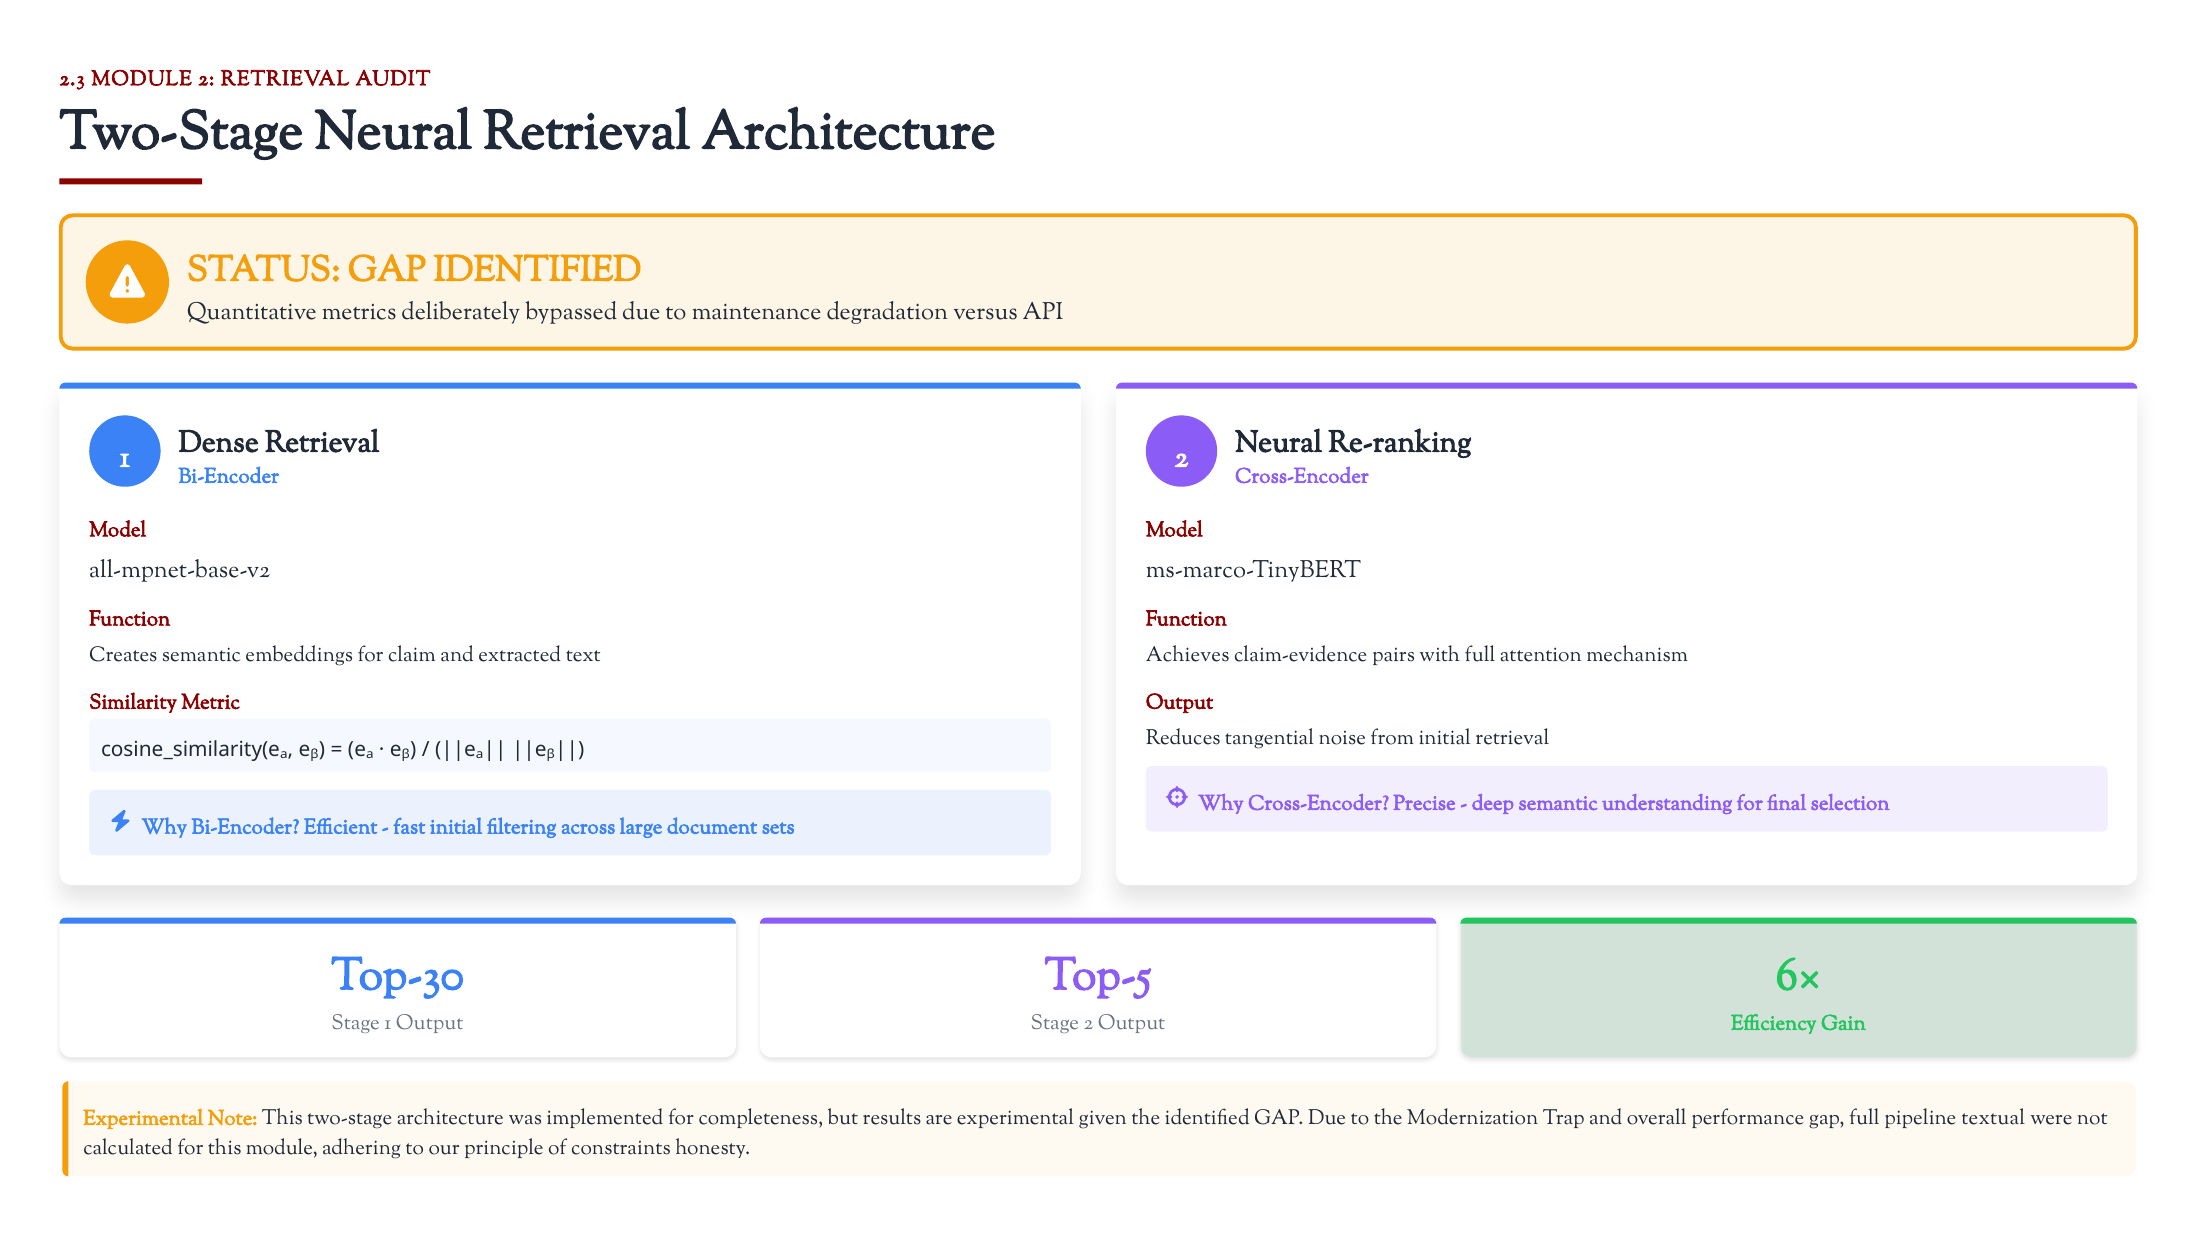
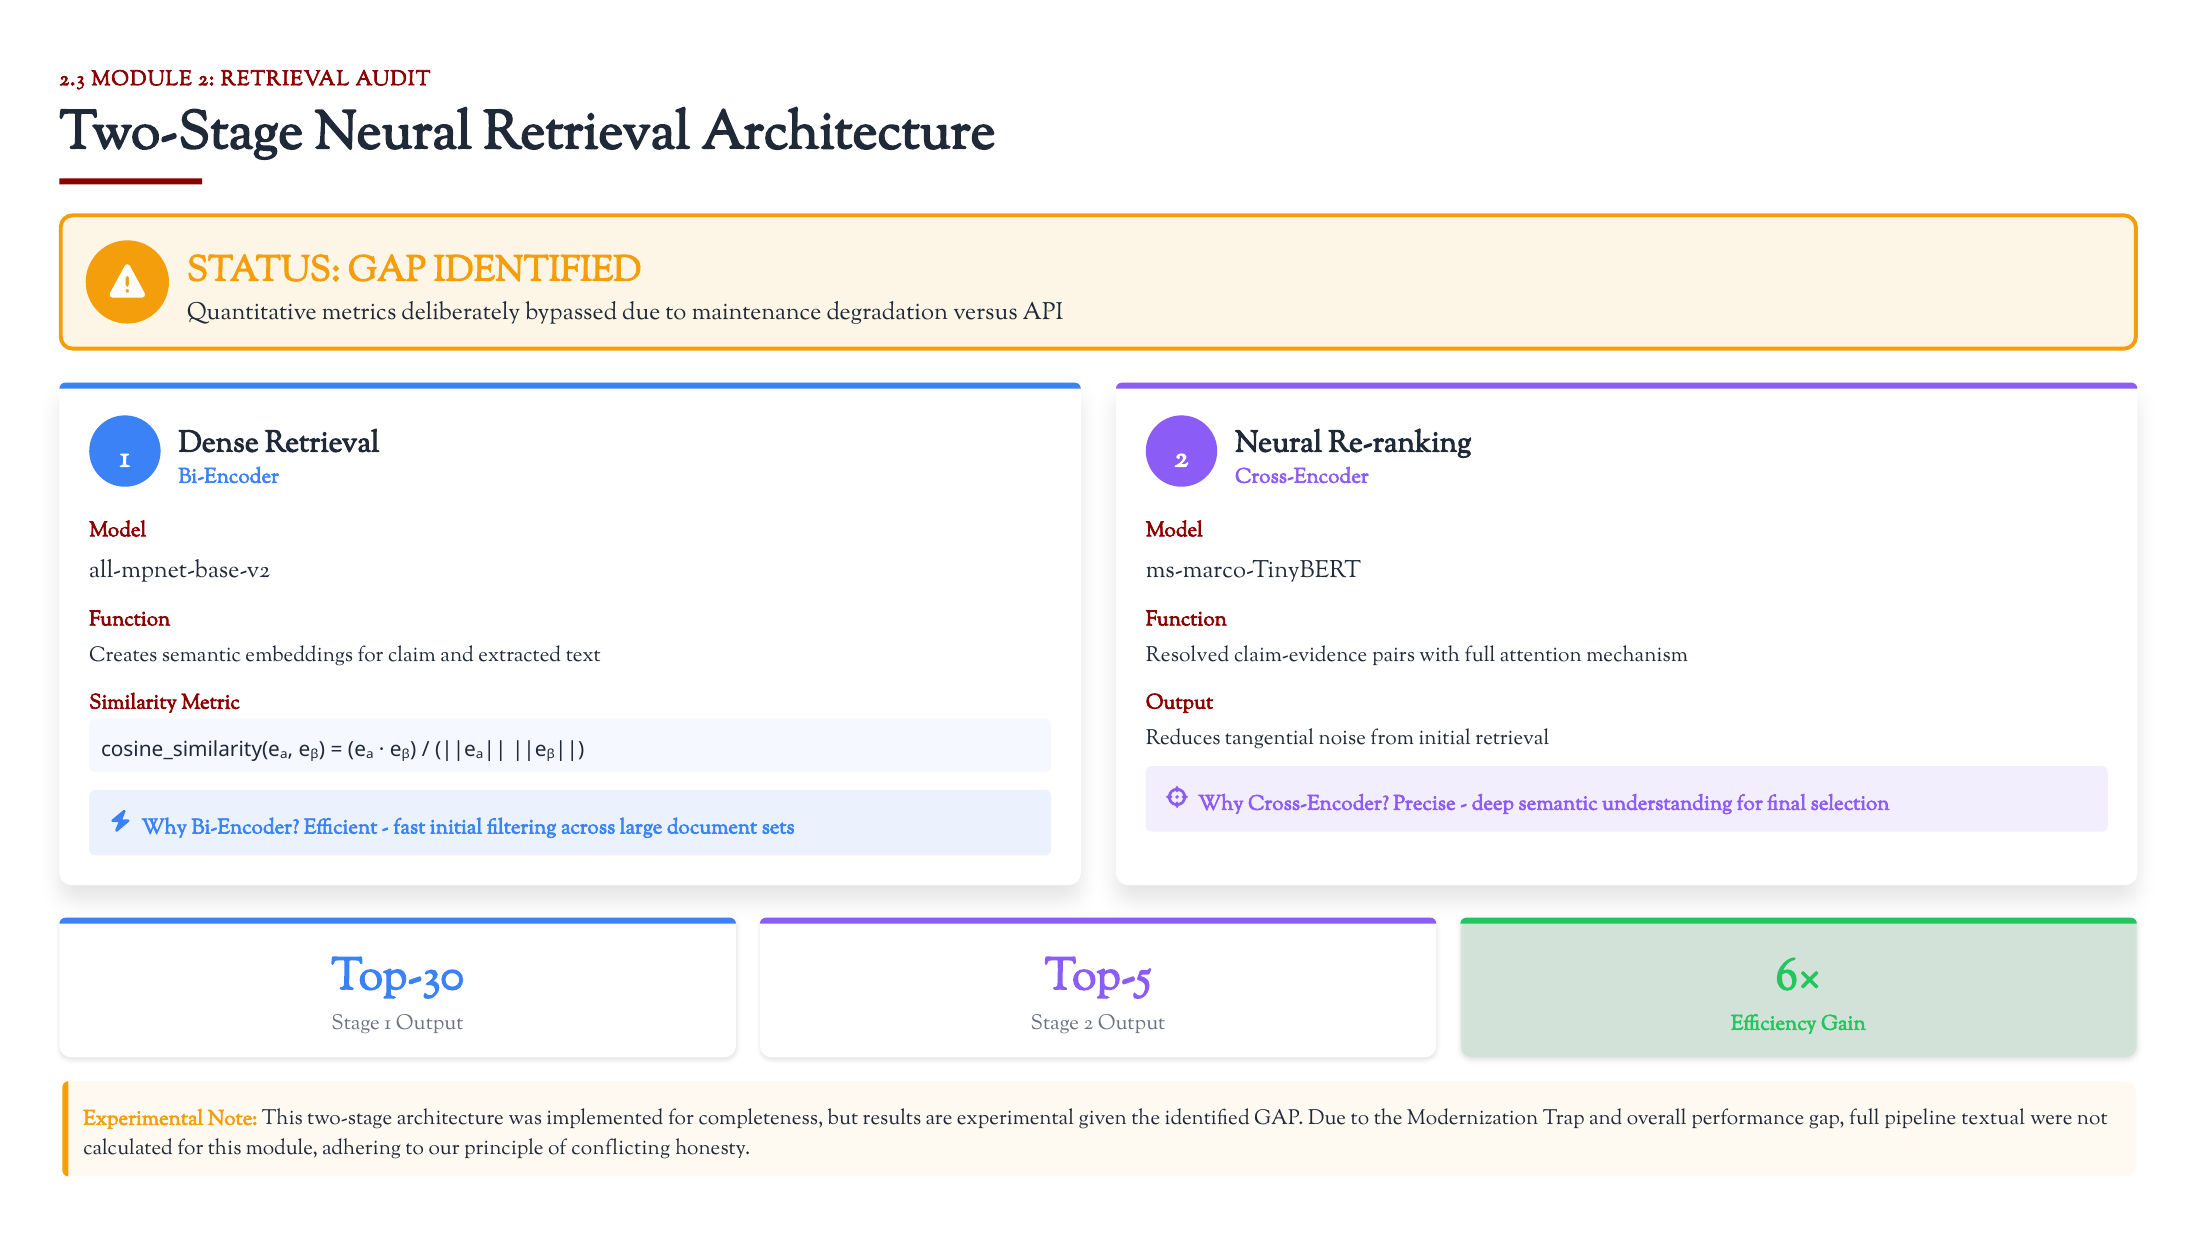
Achieves: Achieves -> Resolved (1188, 654)
constraints: constraints -> conflicting (621, 1148)
